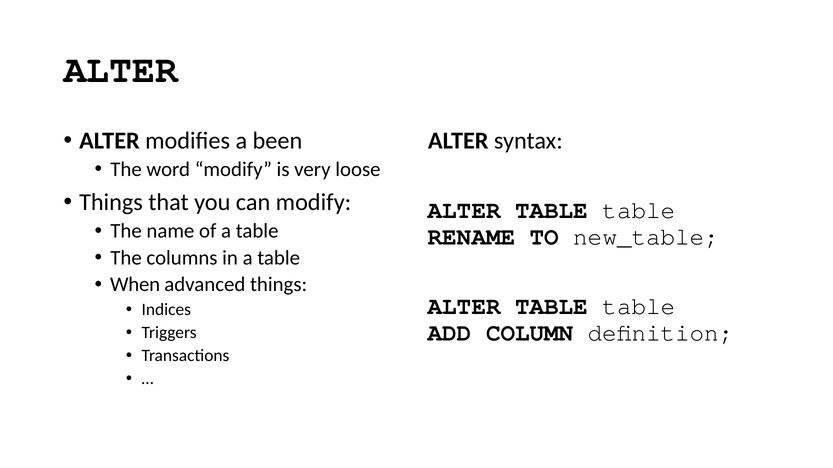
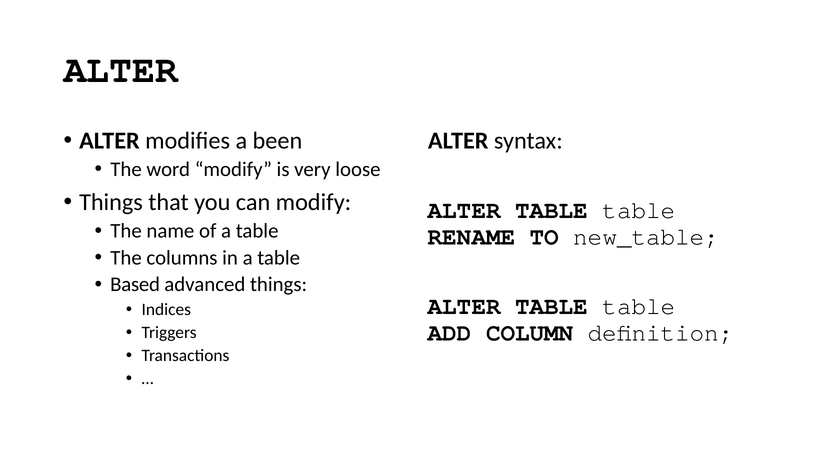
When: When -> Based (135, 285)
